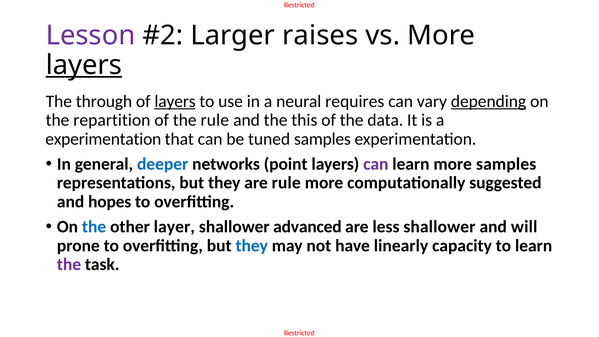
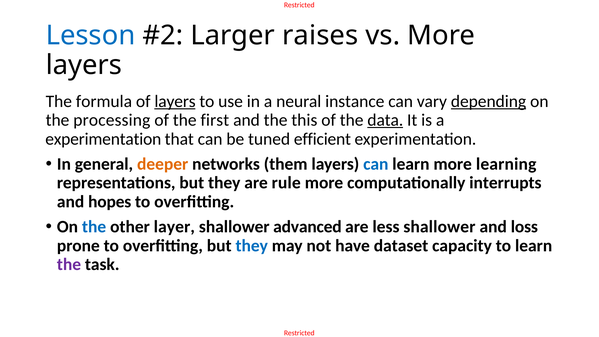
Lesson colour: purple -> blue (91, 35)
layers underline: present -> none (84, 65)
through: through -> formula (104, 101)
requires: requires -> instance (355, 101)
repartition: repartition -> processing (112, 120)
the rule: rule -> first (215, 120)
data underline: none -> present (385, 120)
tuned samples: samples -> efficient (322, 139)
deeper colour: blue -> orange (163, 164)
point: point -> them (286, 164)
can colour: purple -> blue (376, 164)
more samples: samples -> learning (506, 164)
suggested: suggested -> interrupts (505, 183)
will: will -> loss (524, 227)
linearly: linearly -> dataset (401, 246)
